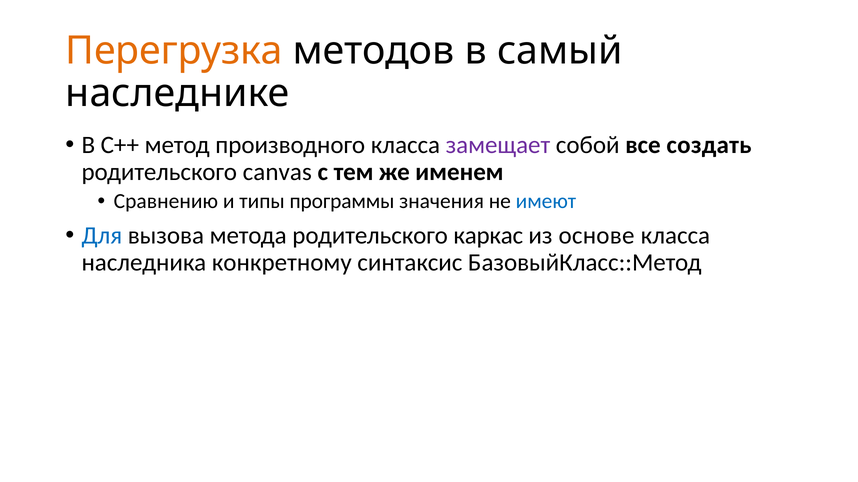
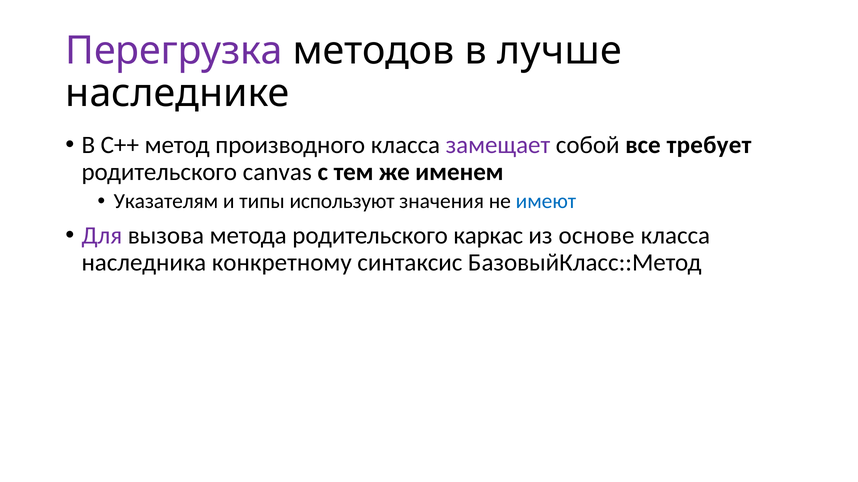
Перегрузка colour: orange -> purple (174, 51)
самый: самый -> лучше (560, 51)
создать: создать -> требует (709, 145)
Сравнению: Сравнению -> Указателям (166, 202)
программы: программы -> используют (342, 202)
Для colour: blue -> purple (102, 236)
